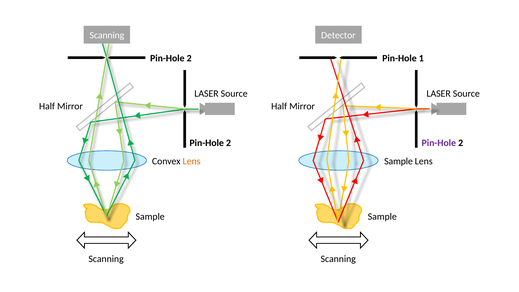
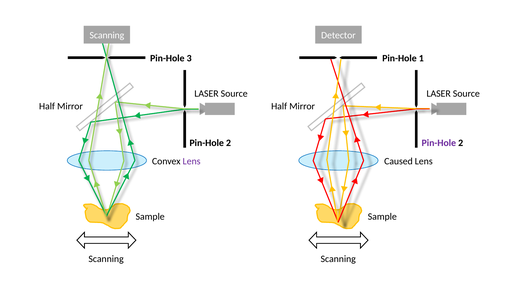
2: 2 -> 3 (189, 58)
Lens colour: orange -> purple (192, 161)
Sample: Sample -> Caused (398, 161)
